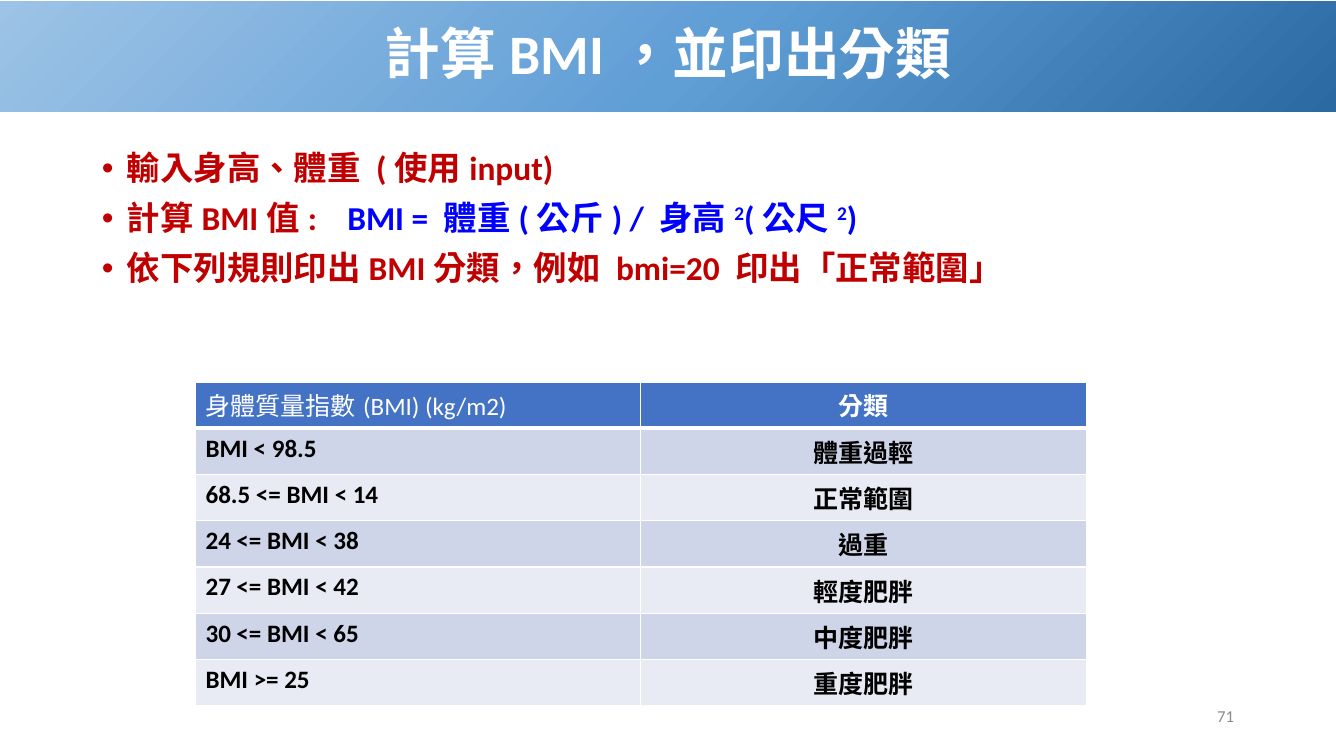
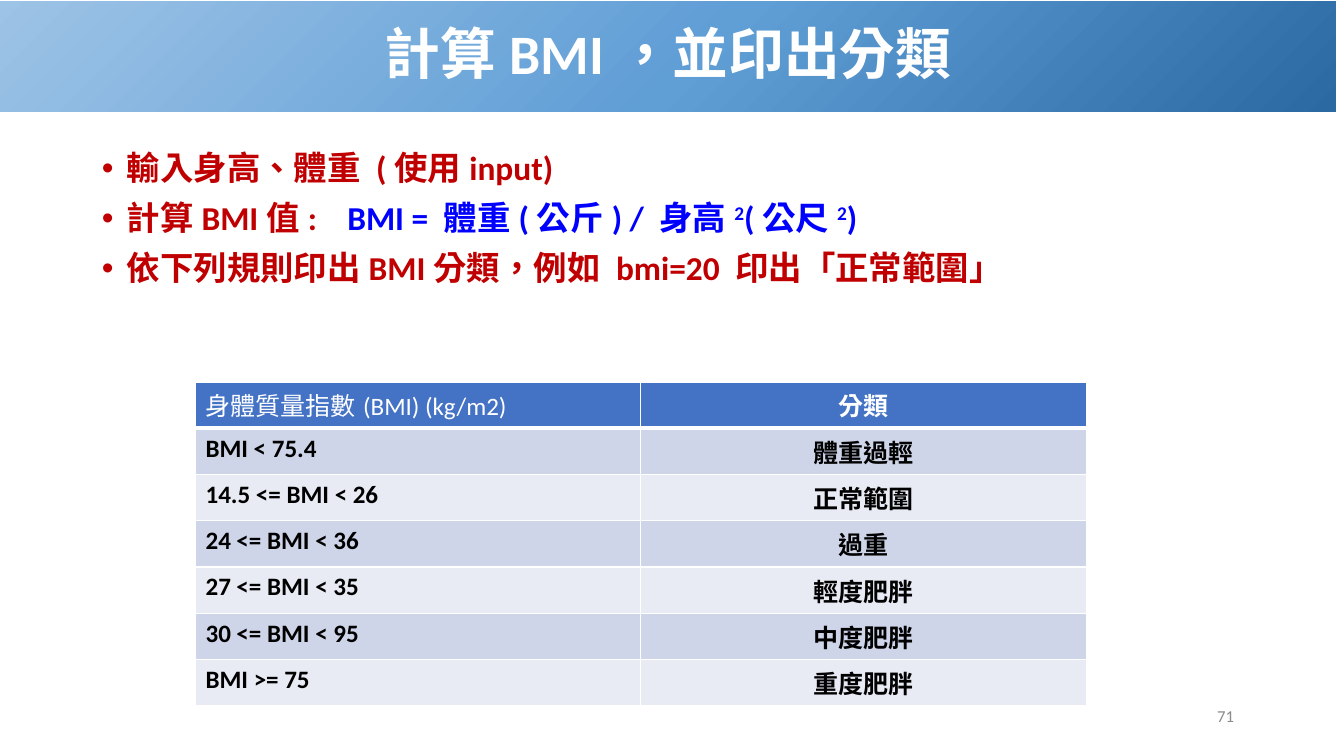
98.5: 98.5 -> 75.4 (294, 449)
68.5: 68.5 -> 14.5 (228, 495)
14: 14 -> 26 (365, 495)
38: 38 -> 36 (346, 542)
42: 42 -> 35 (346, 588)
65: 65 -> 95 (346, 634)
25: 25 -> 75 (297, 681)
